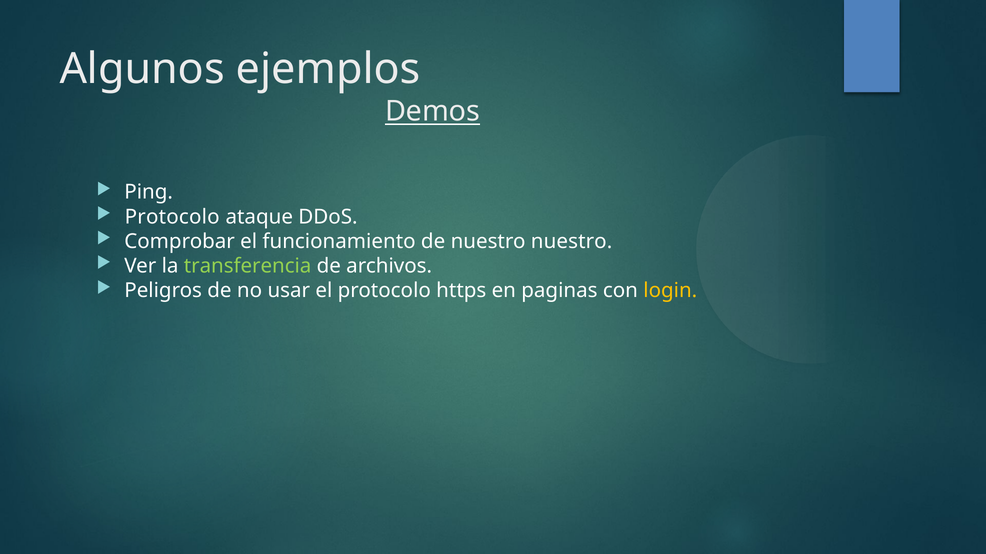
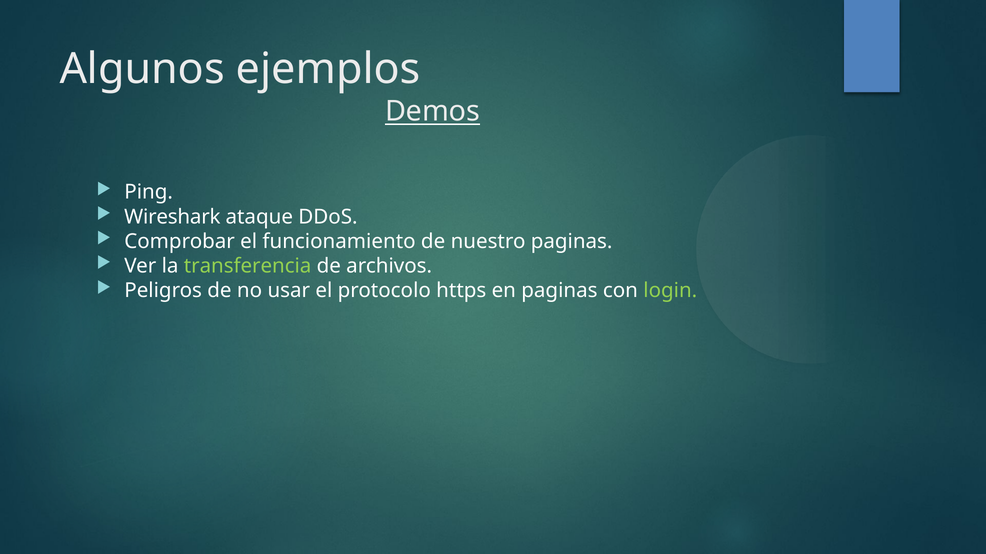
Protocolo: Protocolo -> Wireshark (172, 217)
nuestro nuestro: nuestro -> paginas (572, 242)
login colour: yellow -> light green (670, 291)
